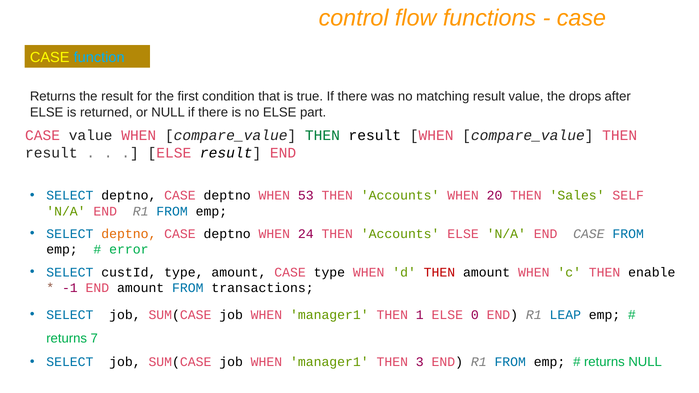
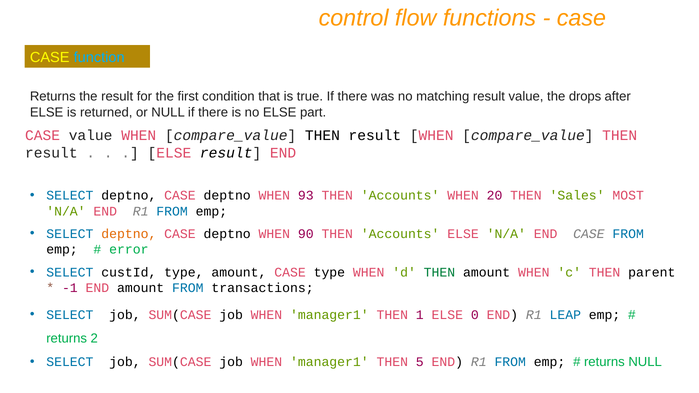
THEN colour: green -> black (322, 135)
53: 53 -> 93 (306, 196)
SELF: SELF -> MOST (628, 196)
24: 24 -> 90 (306, 234)
THEN colour: red -> green (439, 272)
enable: enable -> parent (652, 272)
7: 7 -> 2 (94, 338)
3: 3 -> 5 (420, 362)
